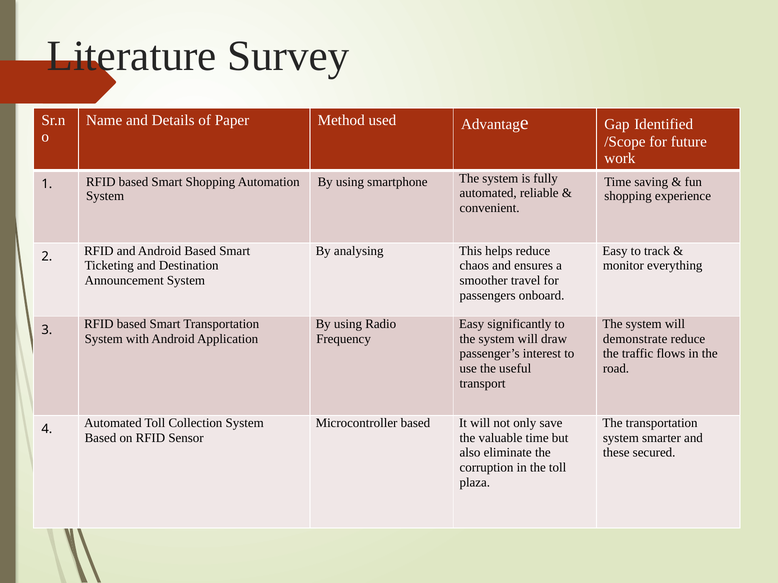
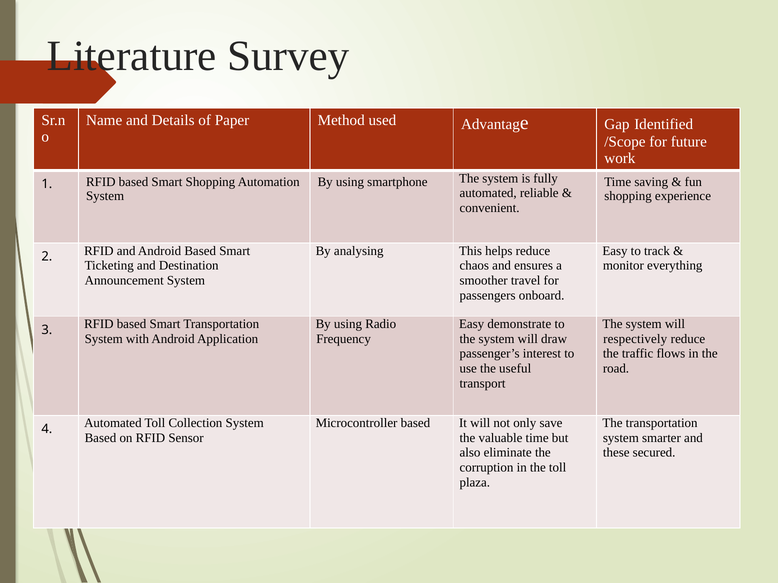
significantly: significantly -> demonstrate (519, 324)
demonstrate: demonstrate -> respectively (635, 339)
